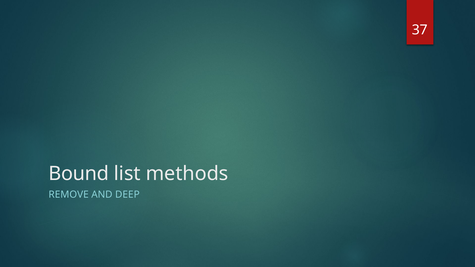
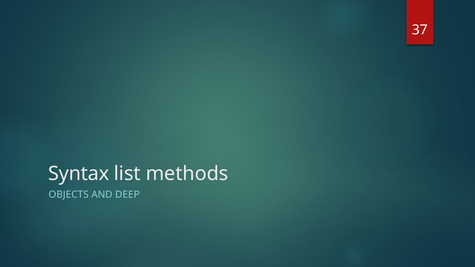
Bound: Bound -> Syntax (79, 174)
REMOVE: REMOVE -> OBJECTS (69, 195)
